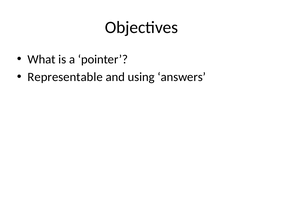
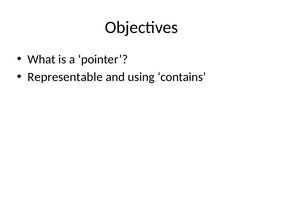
answers: answers -> contains (182, 77)
